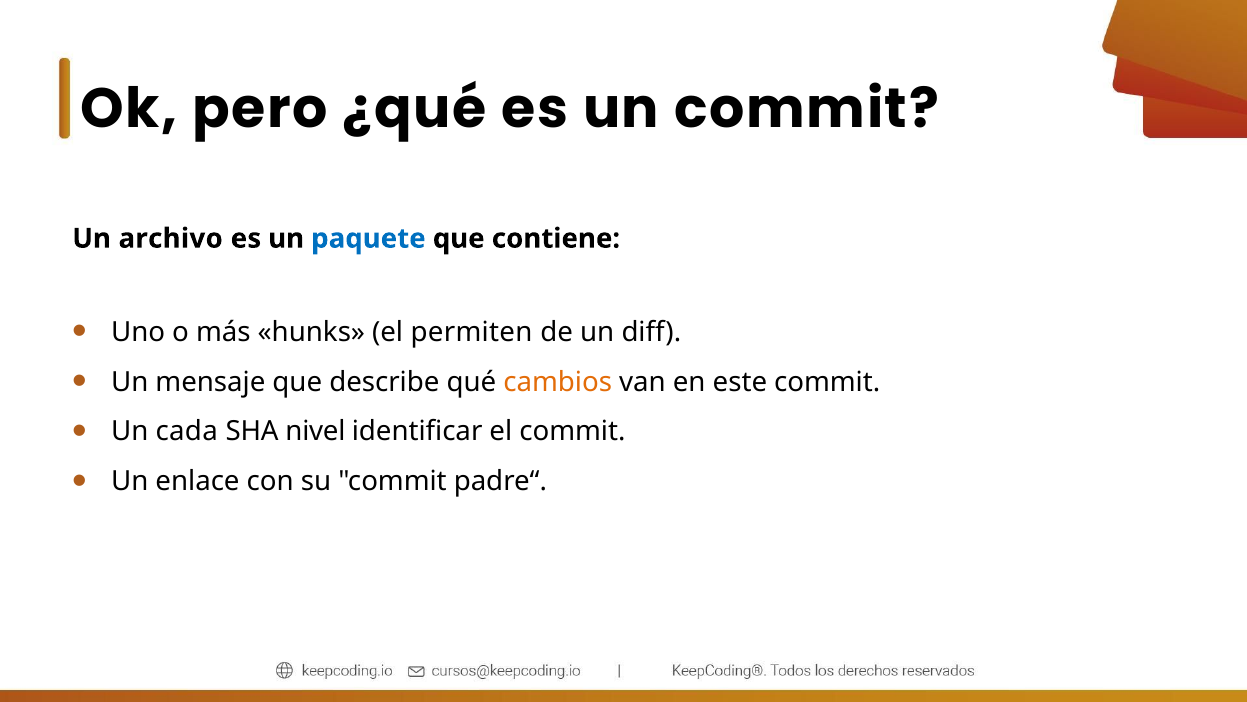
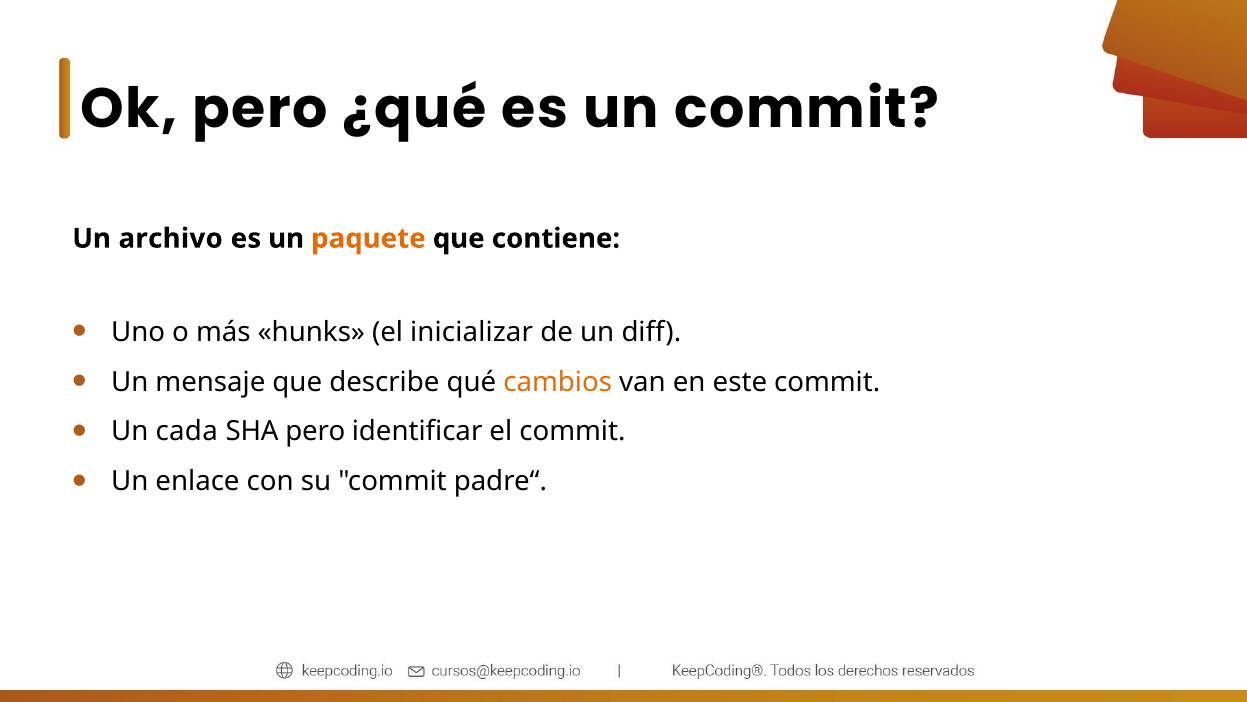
paquete colour: blue -> orange (368, 238)
permiten: permiten -> inicializar (472, 332)
SHA nivel: nivel -> pero (315, 431)
